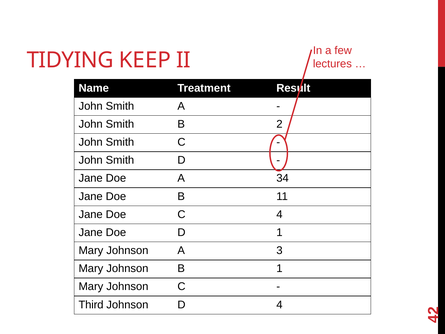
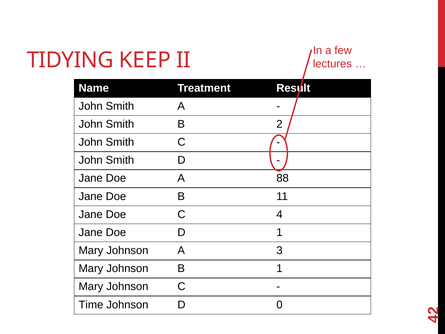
34: 34 -> 88 (283, 178)
Third: Third -> Time (91, 304)
D 4: 4 -> 0 (279, 304)
